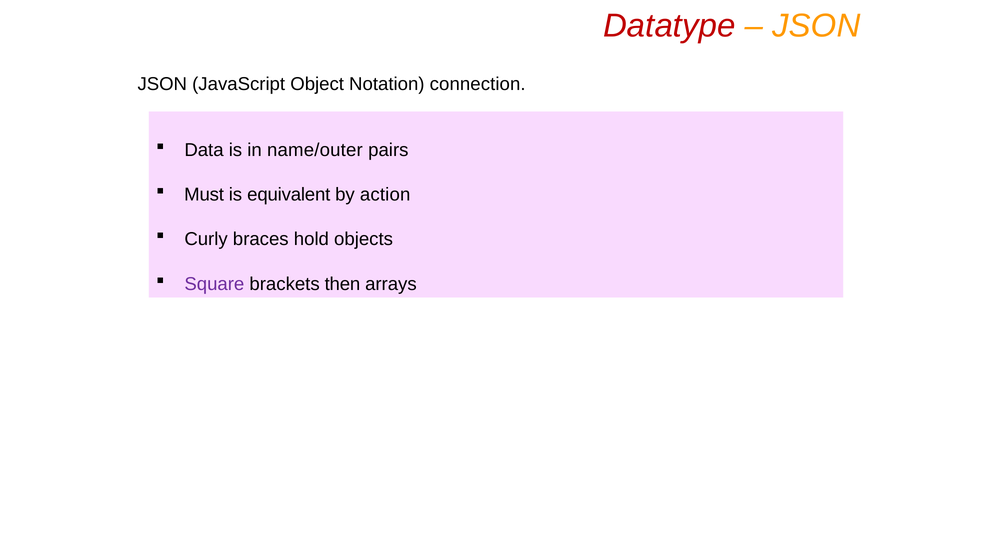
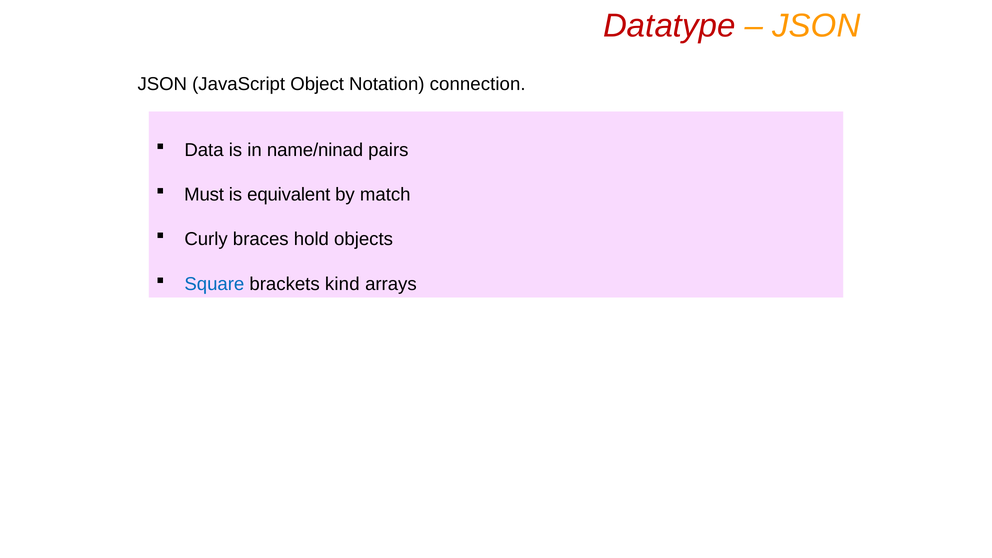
name/outer: name/outer -> name/ninad (315, 150)
action: action -> match (385, 195)
Square colour: purple -> blue (214, 284)
then: then -> kind (342, 284)
